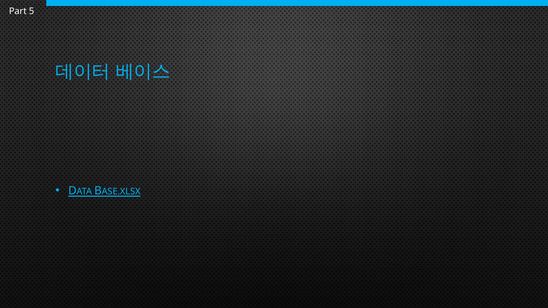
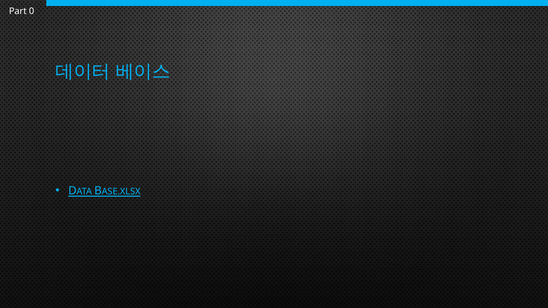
5: 5 -> 0 (32, 11)
